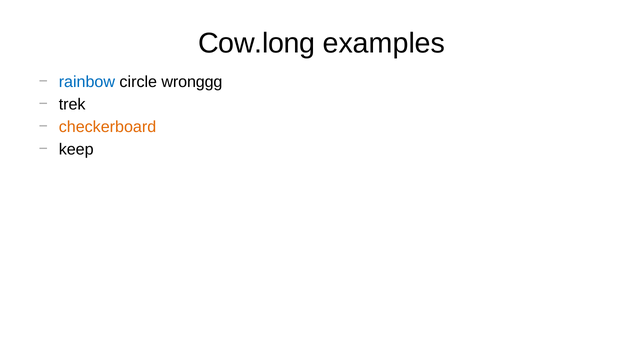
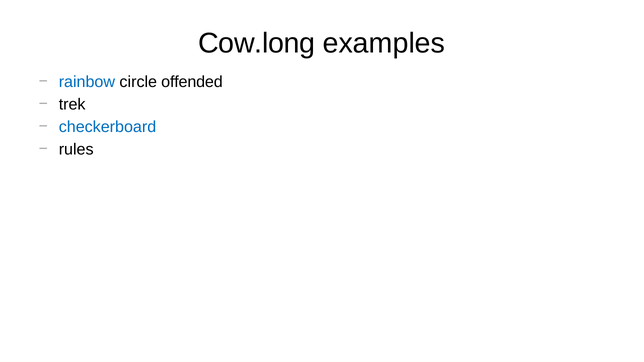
wronggg: wronggg -> offended (192, 82)
checkerboard colour: orange -> blue (107, 127)
keep: keep -> rules (76, 149)
